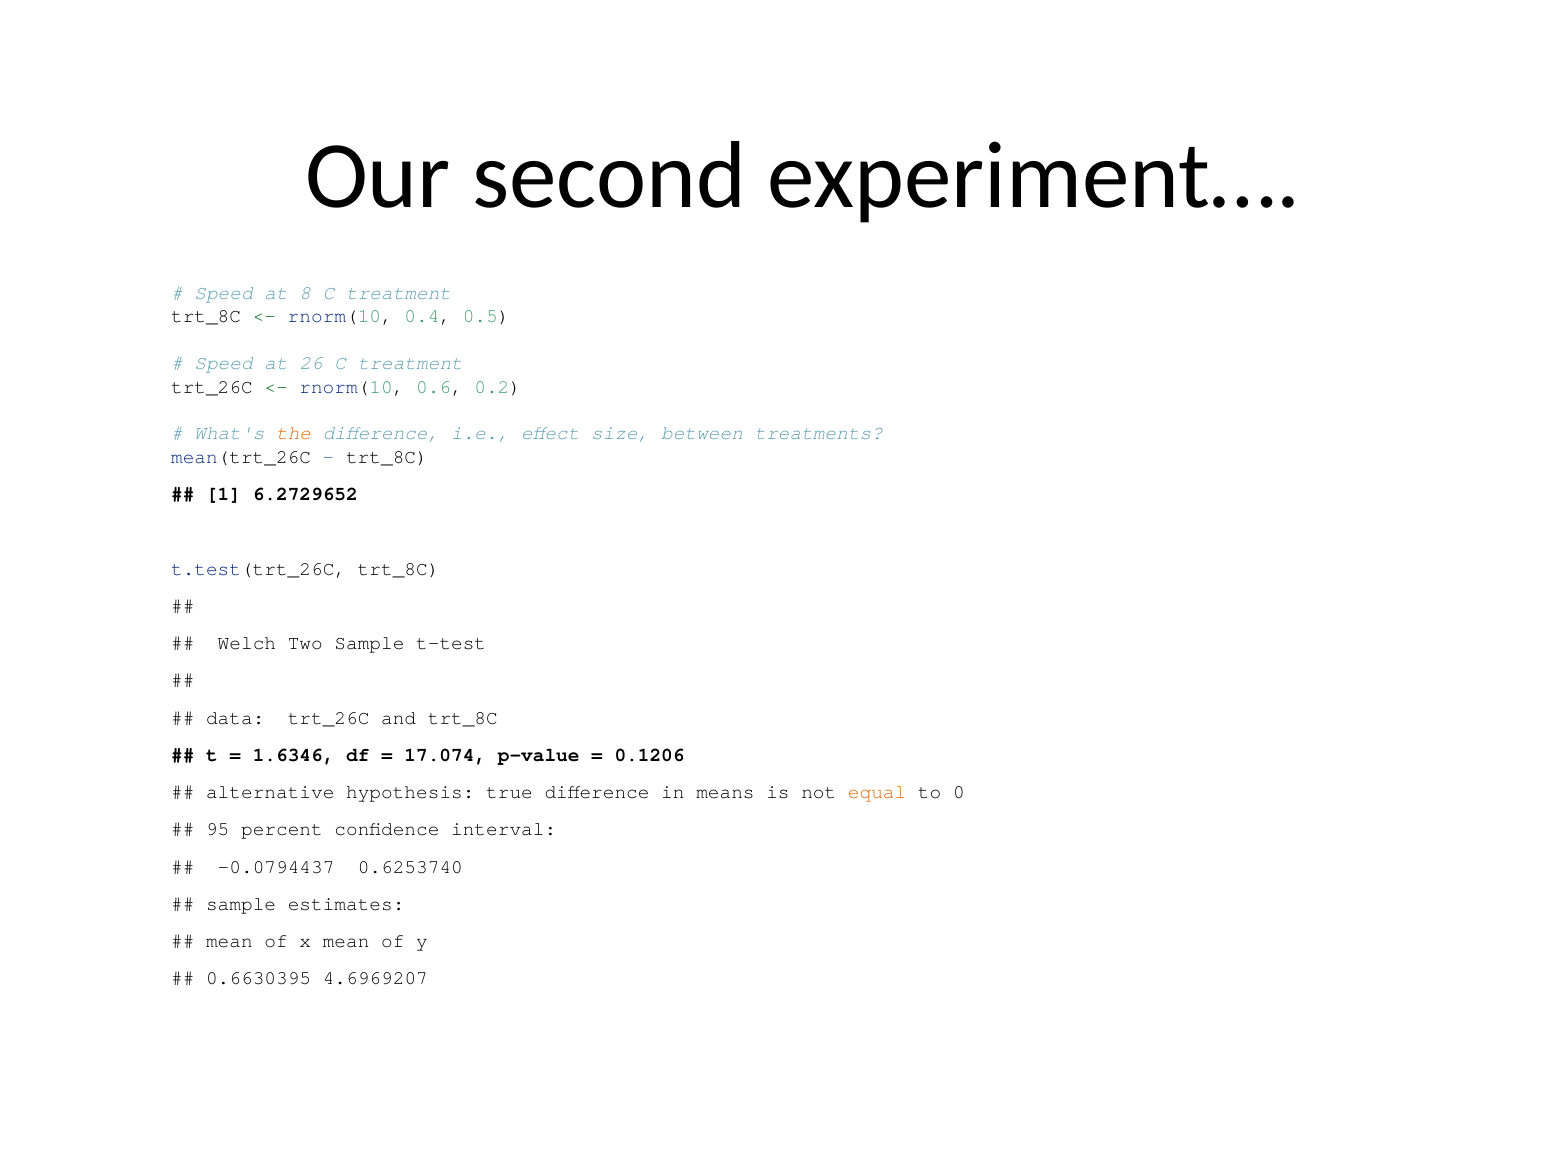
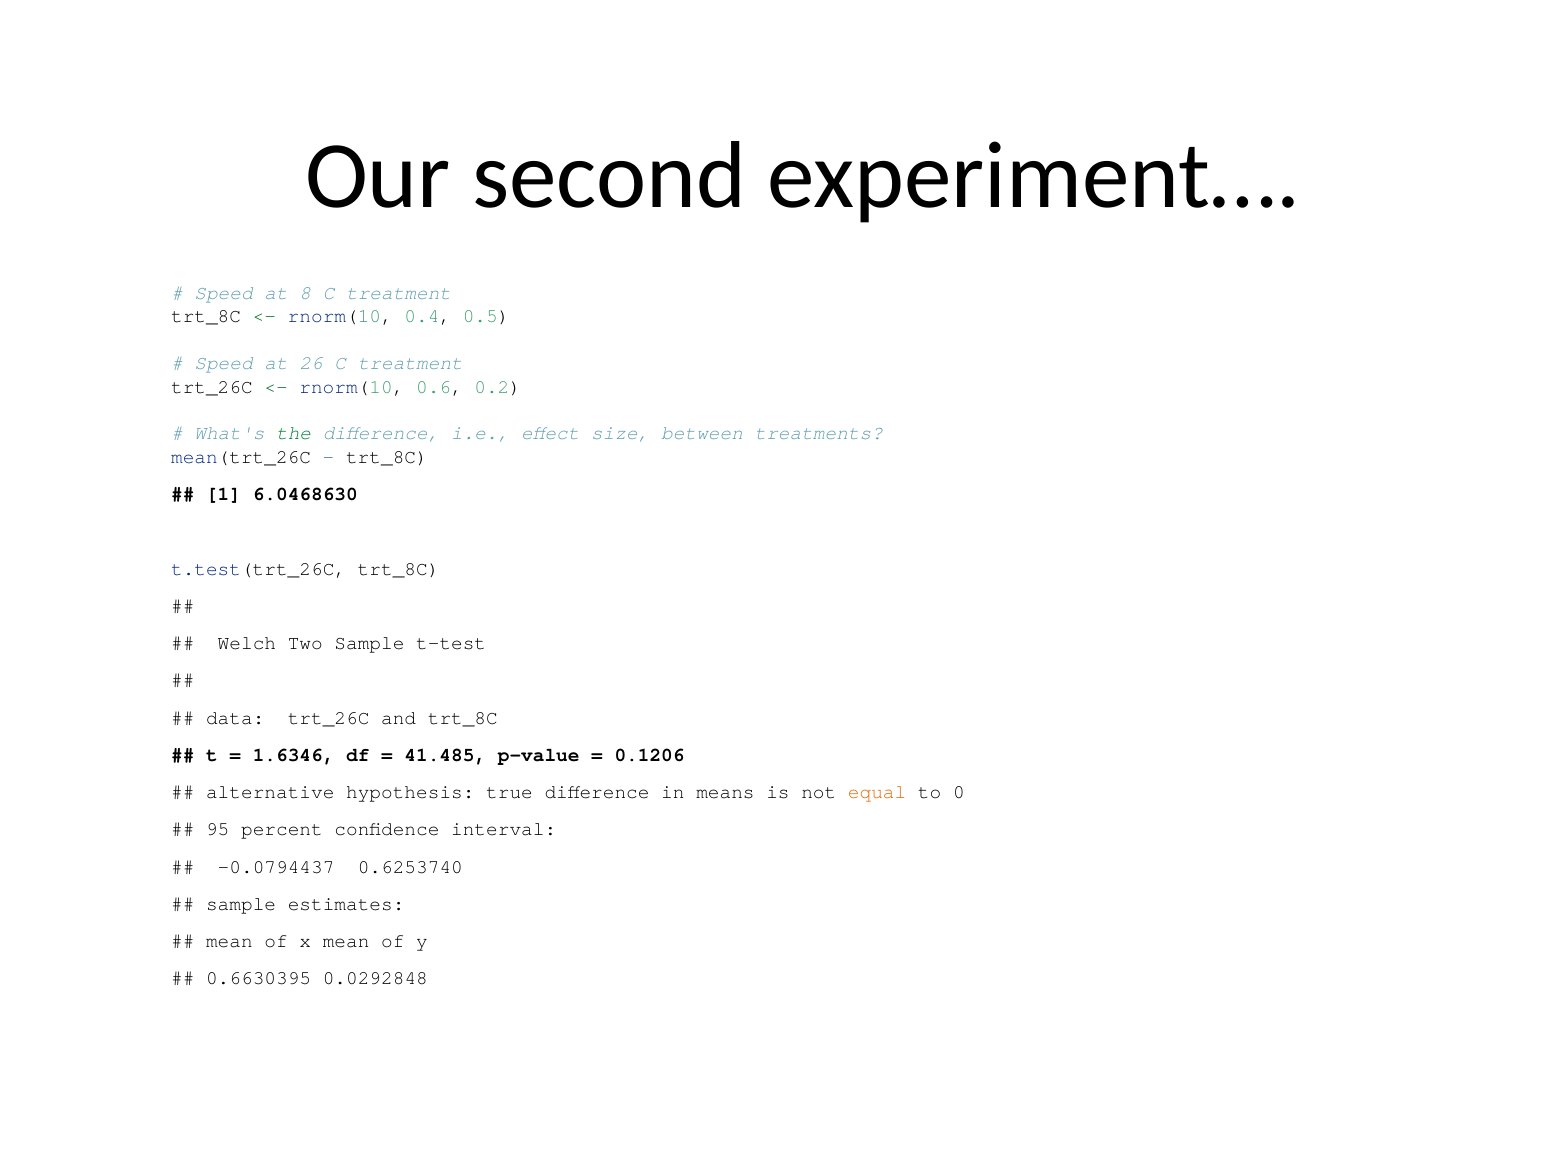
the colour: orange -> green (294, 433)
6.2729652: 6.2729652 -> 6.0468630 (305, 494)
17.074: 17.074 -> 41.485 (445, 754)
4.6969207: 4.6969207 -> 0.0292848 (375, 978)
